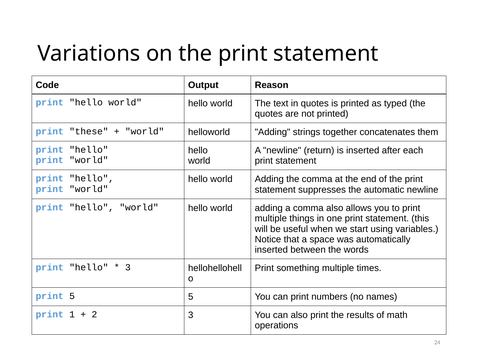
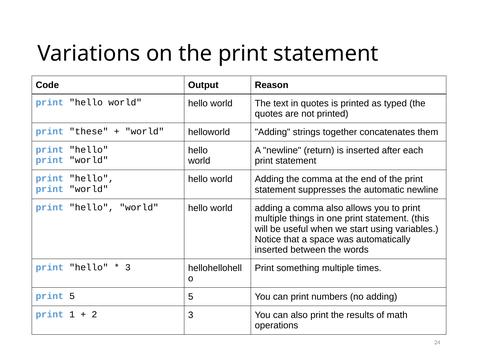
no names: names -> adding (382, 296)
